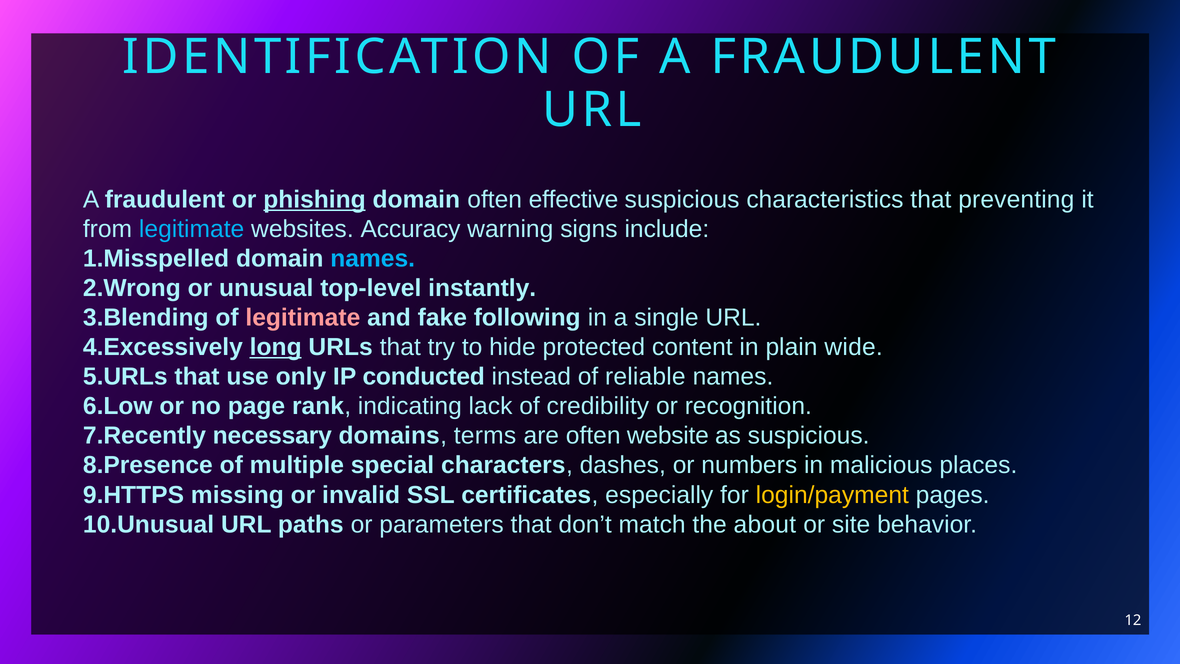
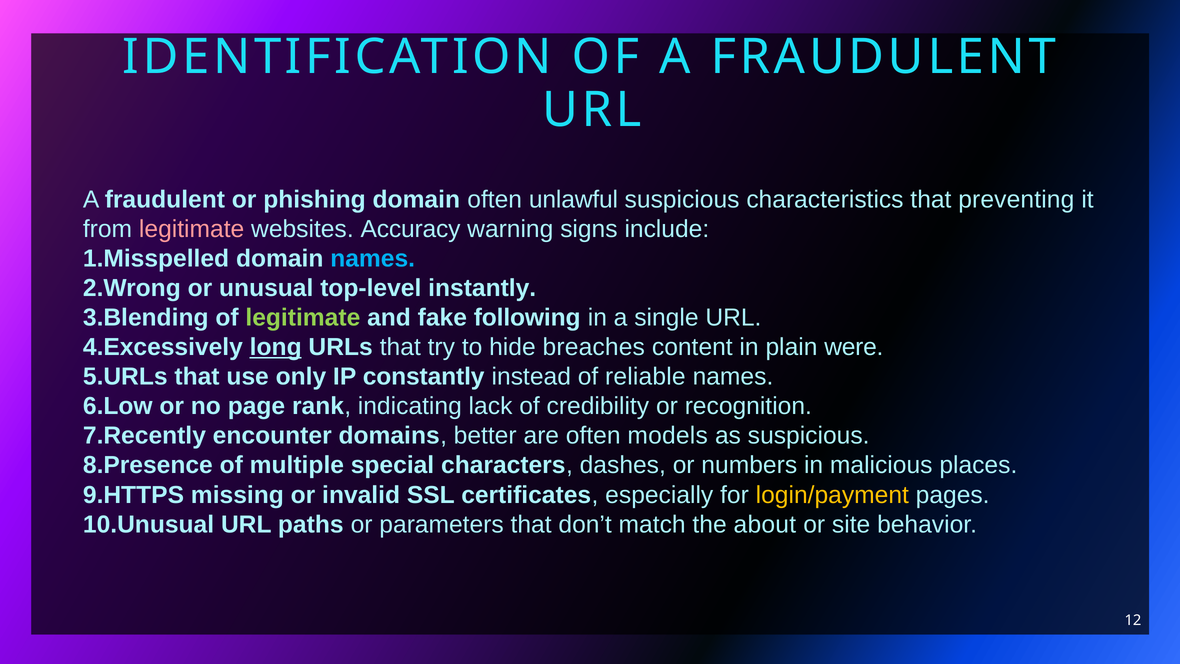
phishing underline: present -> none (314, 200)
effective: effective -> unlawful (573, 200)
legitimate colour: light blue -> pink (192, 229)
legitimate colour: pink -> light green (303, 318)
protected: protected -> breaches (594, 347)
wide: wide -> were (854, 347)
conducted: conducted -> constantly (424, 377)
necessary: necessary -> encounter (272, 436)
terms: terms -> better (485, 436)
website: website -> models (668, 436)
